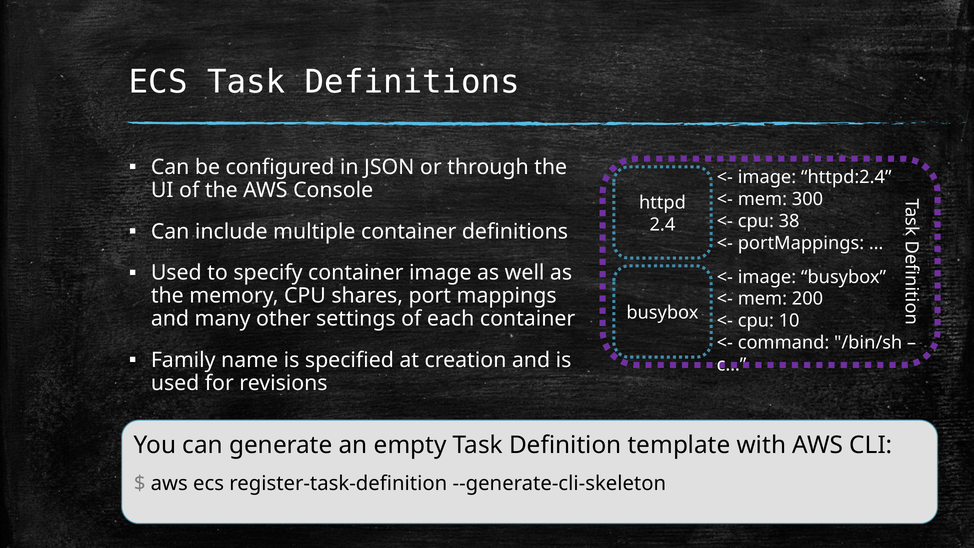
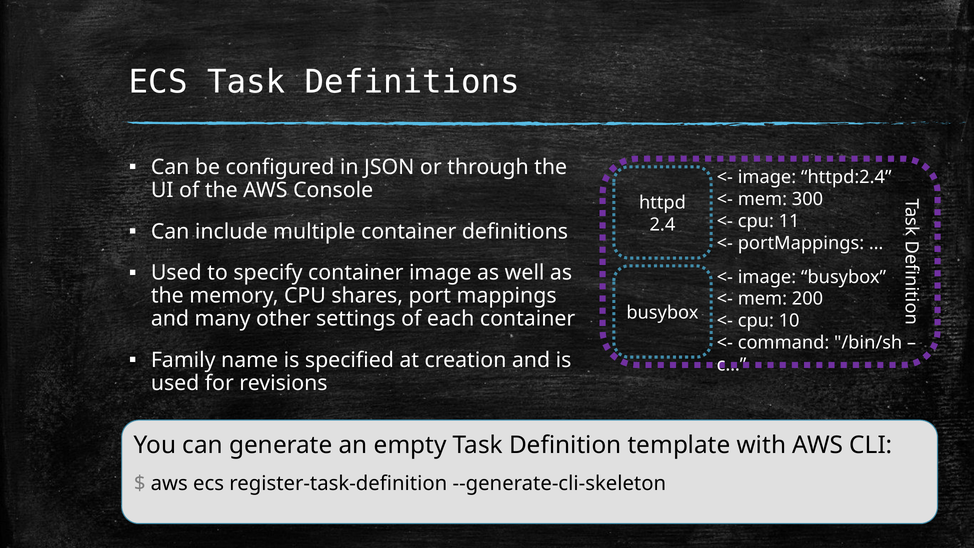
38: 38 -> 11 (789, 221)
